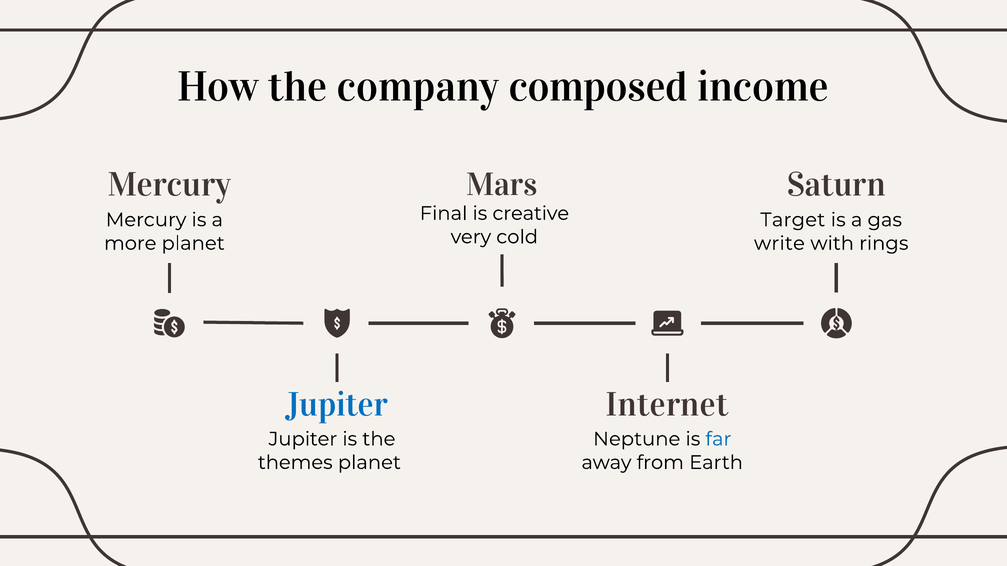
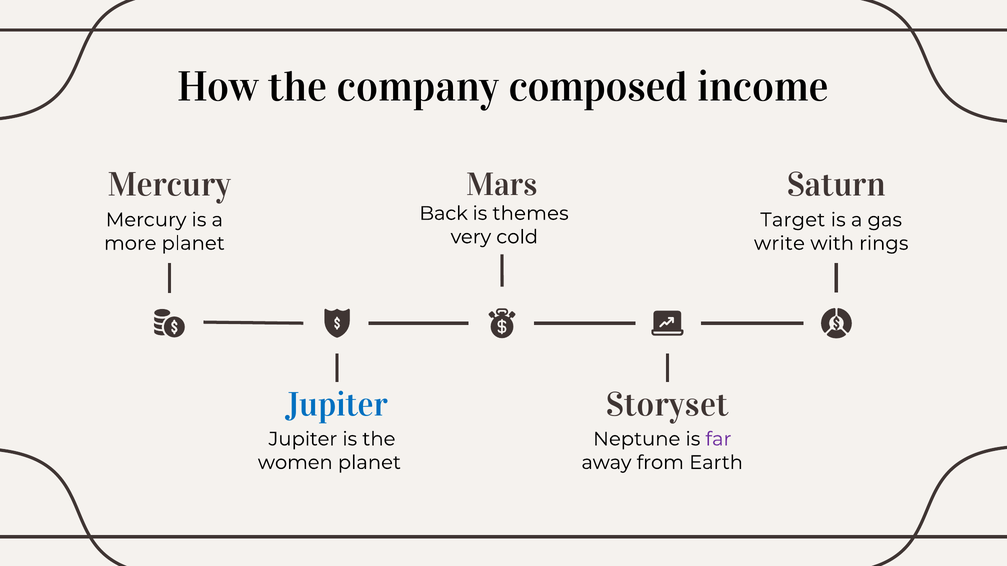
Final: Final -> Back (444, 214)
creative: creative -> themes (531, 214)
Internet: Internet -> Storyset (667, 405)
far colour: blue -> purple (718, 439)
themes: themes -> women (295, 463)
